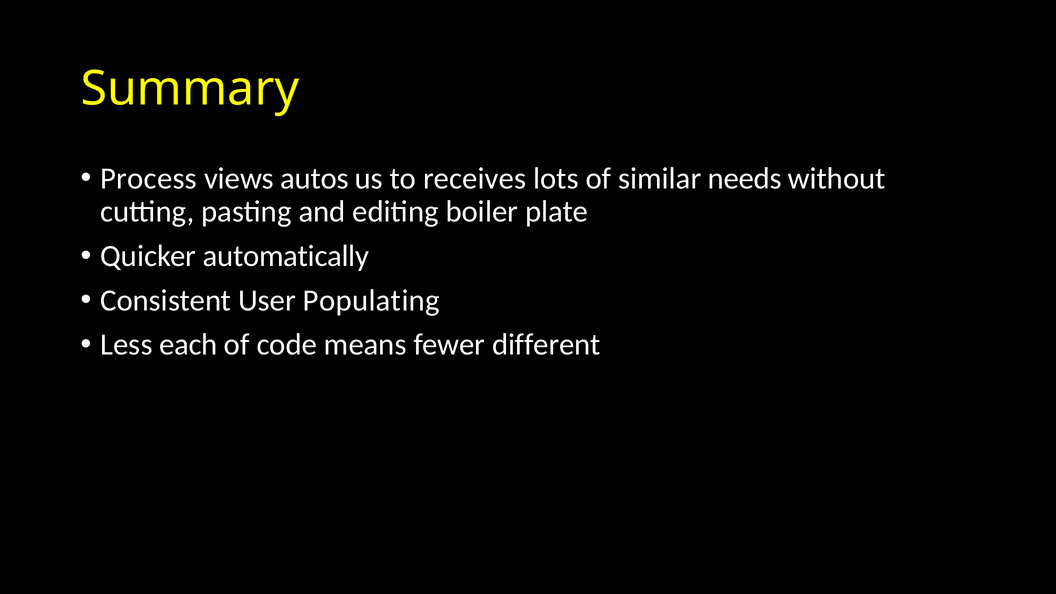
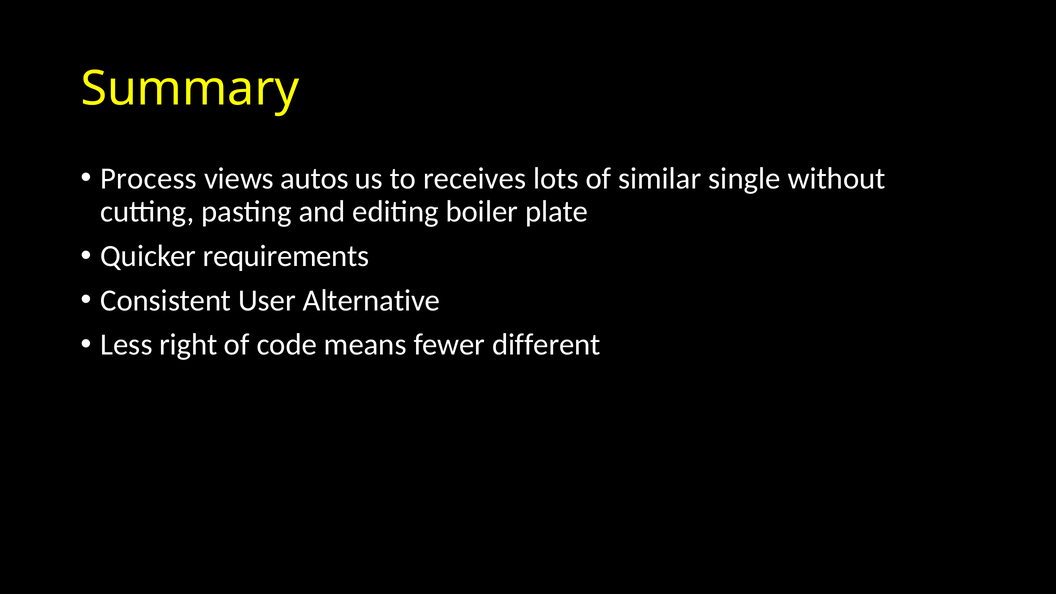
needs: needs -> single (745, 179)
automatically: automatically -> requirements (286, 256)
Populating: Populating -> Alternative (372, 300)
each: each -> right (188, 345)
